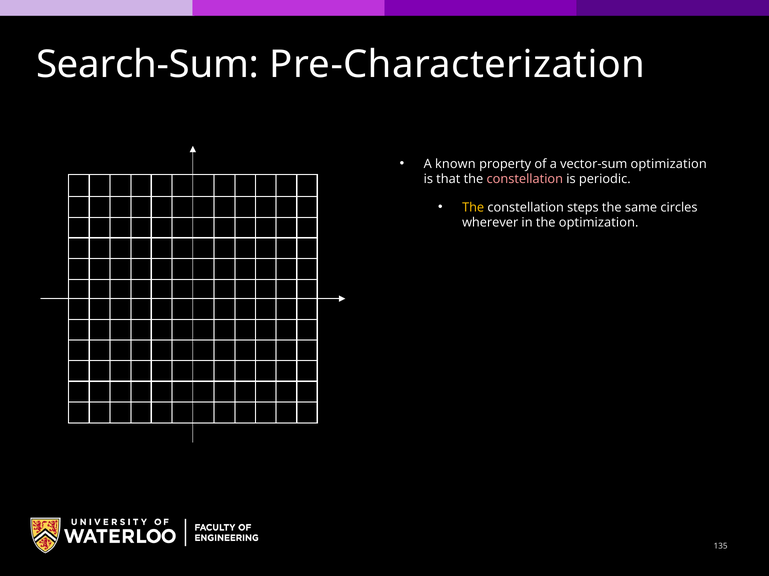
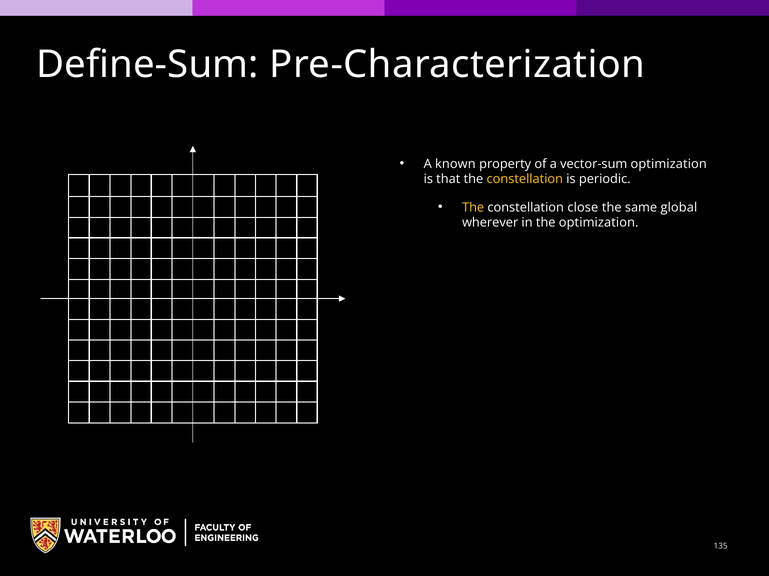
Search-Sum: Search-Sum -> Define-Sum (147, 65)
constellation colour: pink -> yellow (525, 179)
steps: steps -> close (583, 208)
circles: circles -> global (679, 208)
